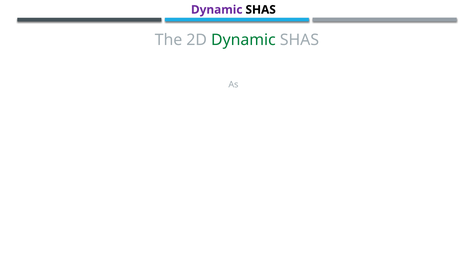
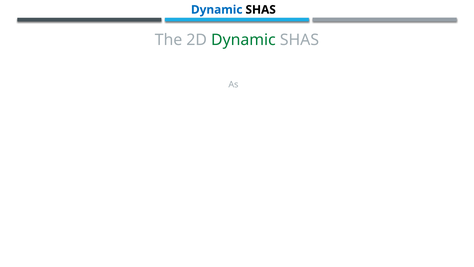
Dynamic colour: purple -> blue (217, 10)
